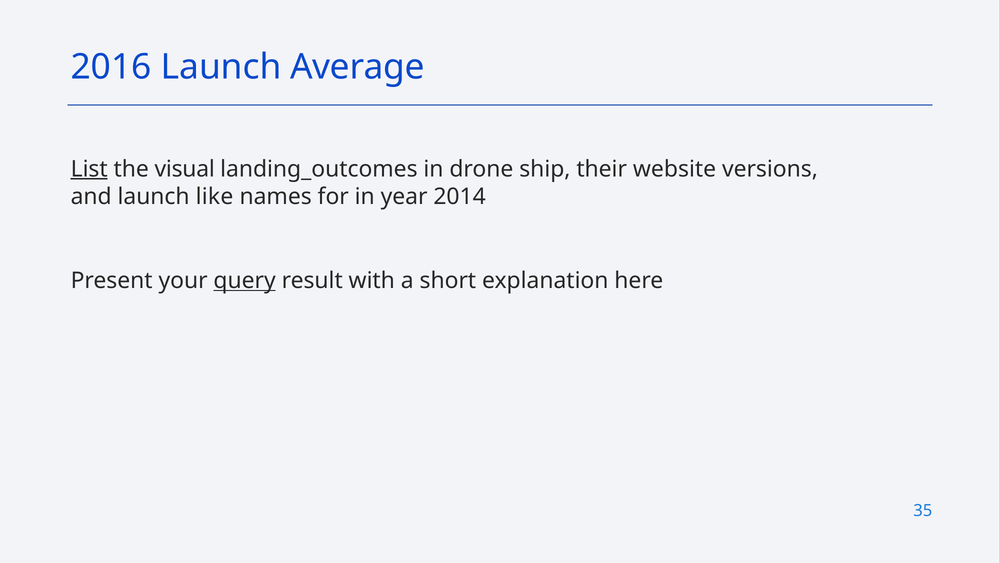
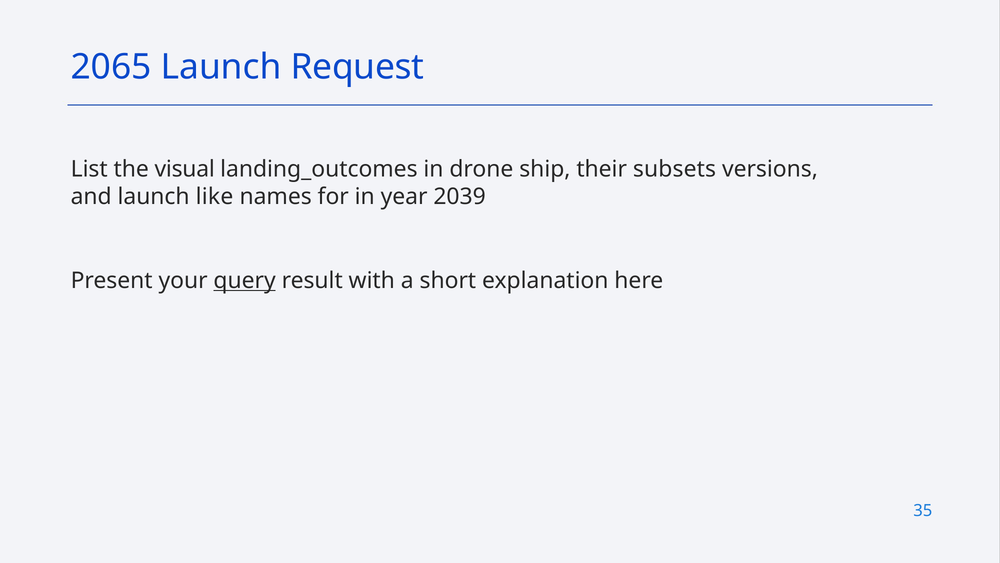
2016: 2016 -> 2065 (111, 67)
Average: Average -> Request (357, 67)
List underline: present -> none (89, 169)
website: website -> subsets (674, 169)
2014: 2014 -> 2039 (460, 196)
